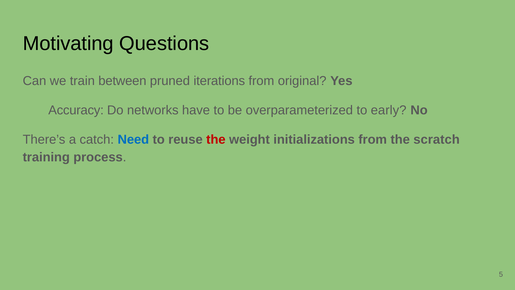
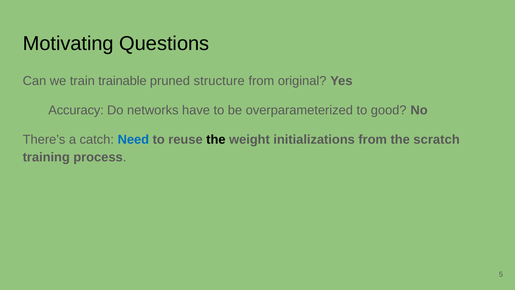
between: between -> trainable (122, 81)
iterations: iterations -> structure (219, 81)
early: early -> good (389, 110)
the colour: red -> black (216, 139)
